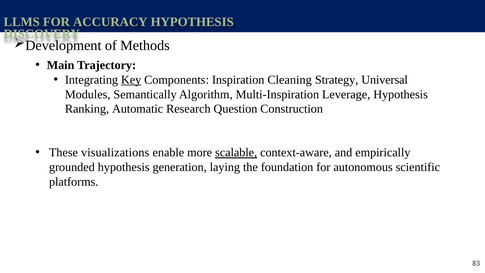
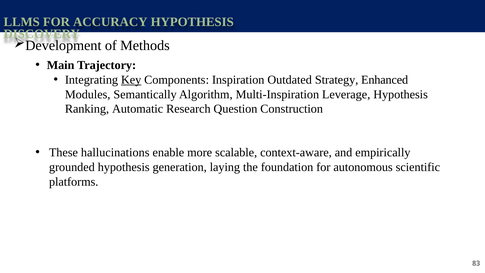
Cleaning: Cleaning -> Outdated (290, 80)
Universal: Universal -> Enhanced (385, 80)
visualizations: visualizations -> hallucinations (115, 153)
scalable underline: present -> none (236, 153)
